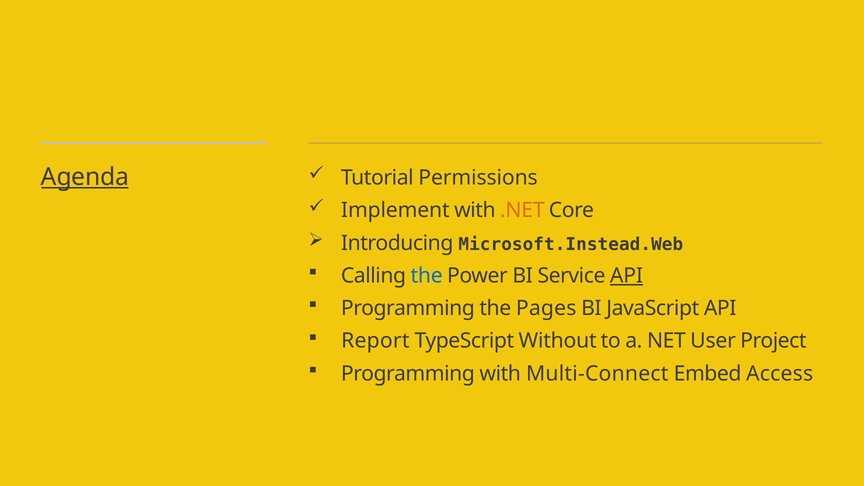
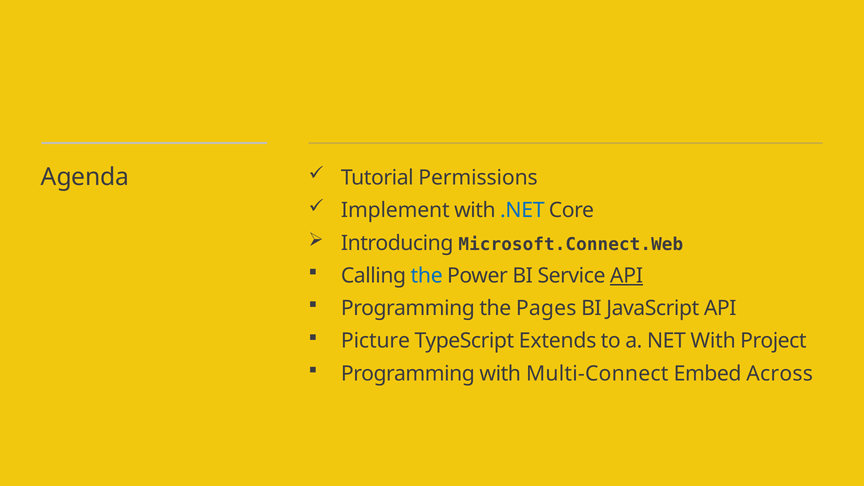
Agenda underline: present -> none (85, 177)
.NET colour: orange -> blue (522, 210)
Microsoft.Instead.Web: Microsoft.Instead.Web -> Microsoft.Connect.Web (571, 244)
Report: Report -> Picture (376, 341)
Without: Without -> Extends (558, 341)
NET User: User -> With (713, 341)
Access: Access -> Across (780, 374)
